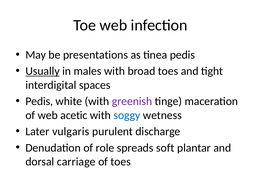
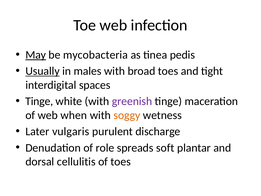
May underline: none -> present (36, 55)
presentations: presentations -> mycobacteria (95, 55)
Pedis: Pedis -> Tinge (39, 101)
acetic: acetic -> when (74, 115)
soggy colour: blue -> orange (127, 115)
carriage: carriage -> cellulitis (76, 162)
